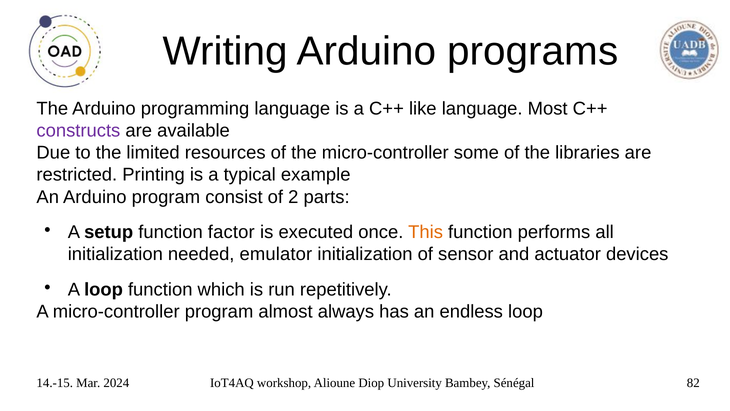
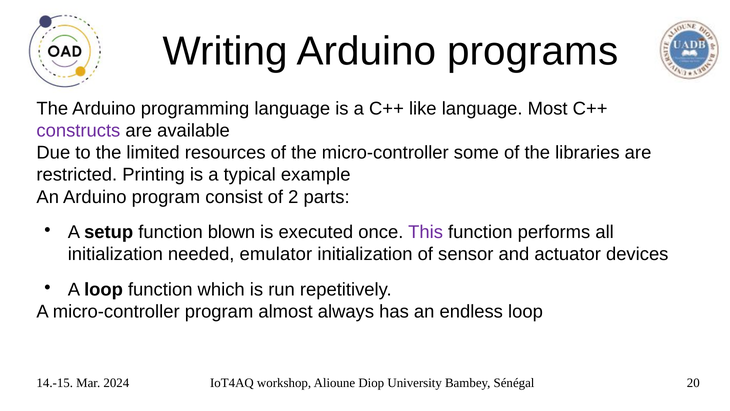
factor: factor -> blown (231, 232)
This colour: orange -> purple (426, 232)
82: 82 -> 20 (693, 383)
